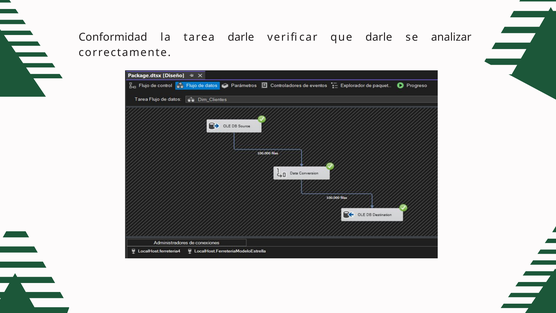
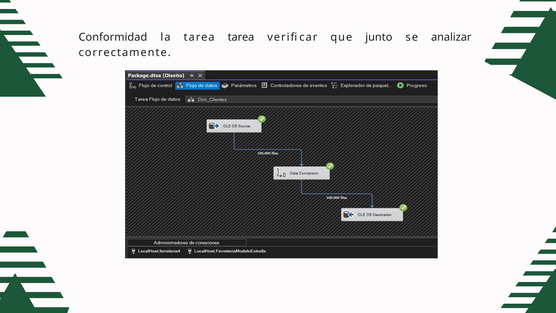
tarea darle: darle -> tarea (241, 37)
que darle: darle -> junto (379, 37)
